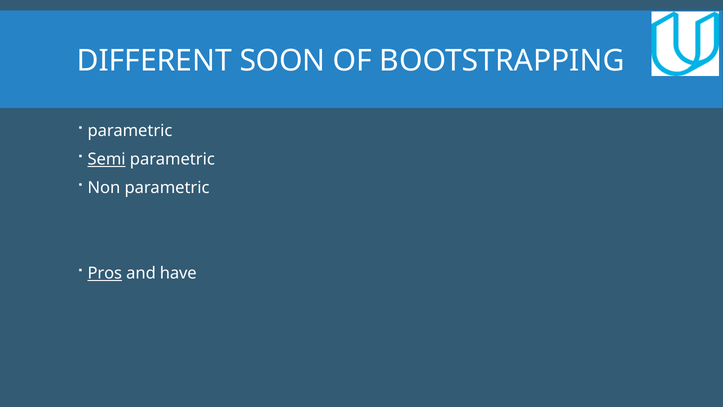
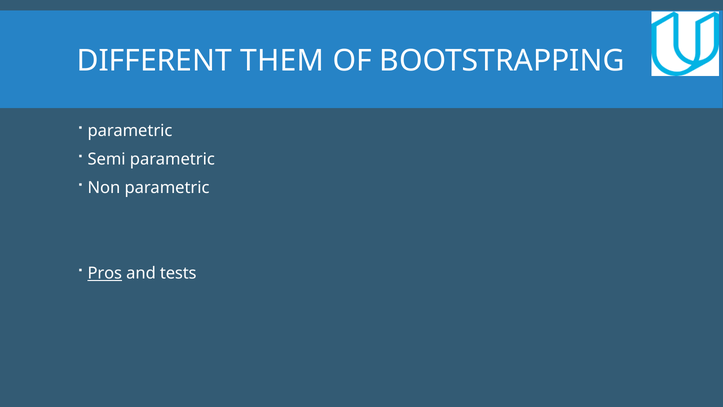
SOON: SOON -> THEM (282, 61)
Semi underline: present -> none (107, 159)
have: have -> tests (178, 273)
